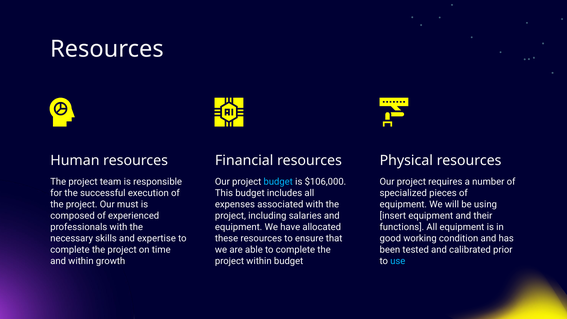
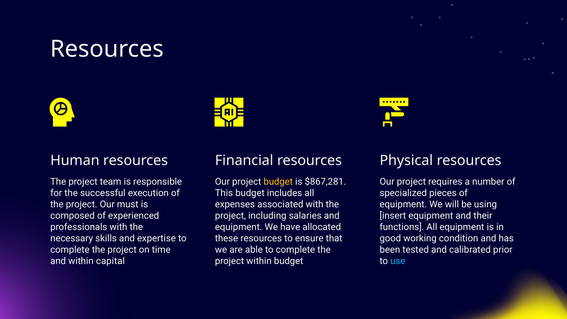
budget colour: light blue -> yellow (278, 182)
$106,000: $106,000 -> $867,281 (325, 182)
growth: growth -> capital (110, 261)
